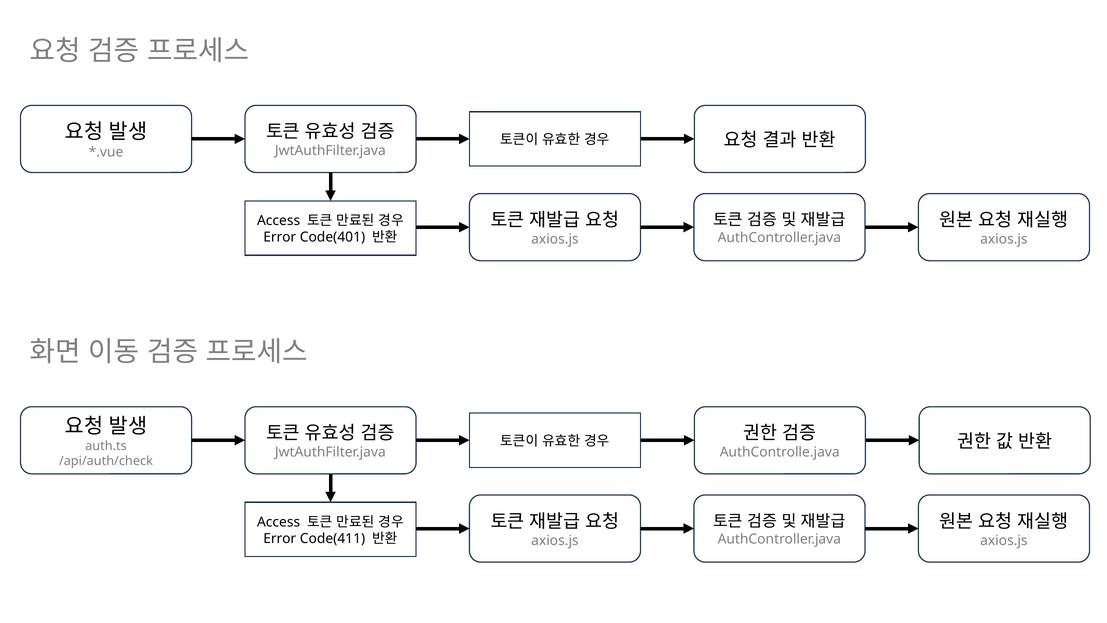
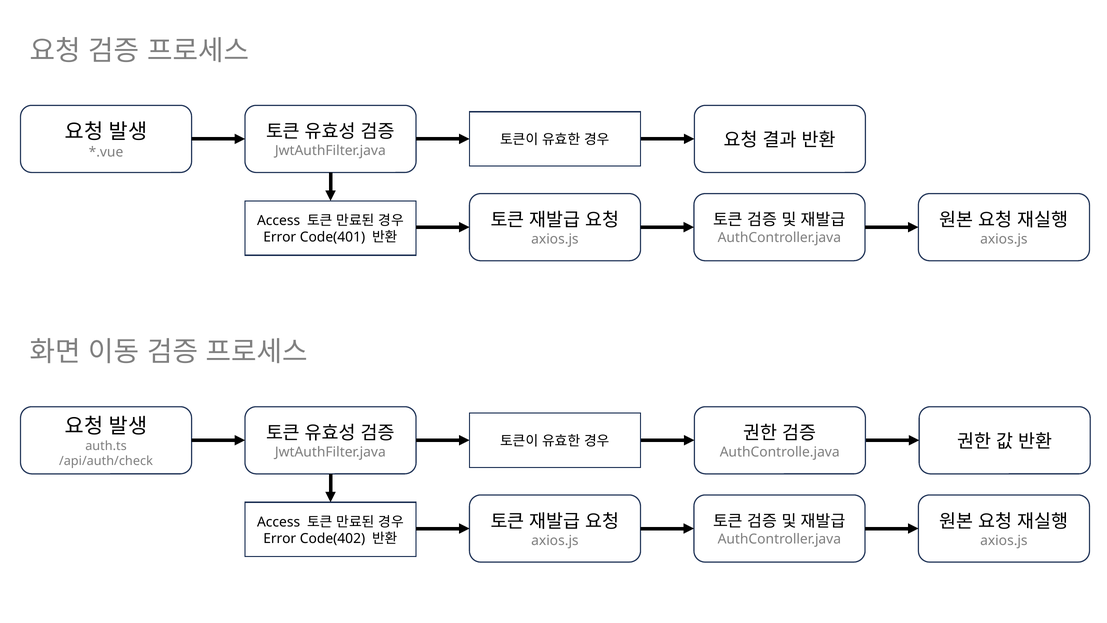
Code(411: Code(411 -> Code(402 (333, 538)
